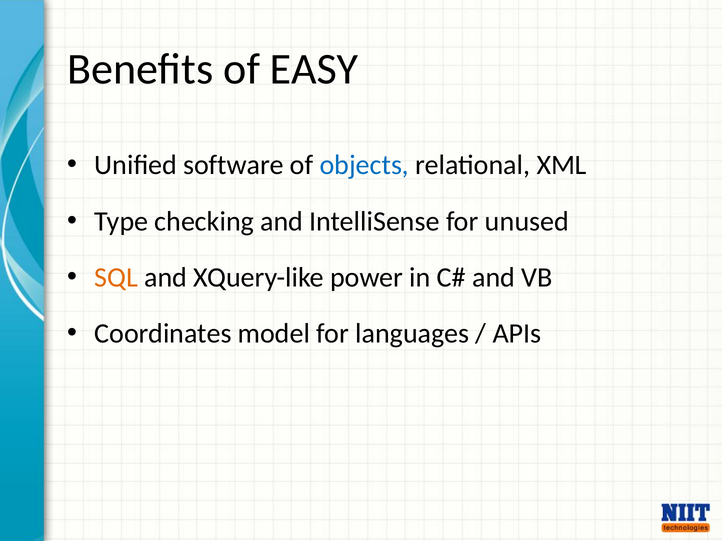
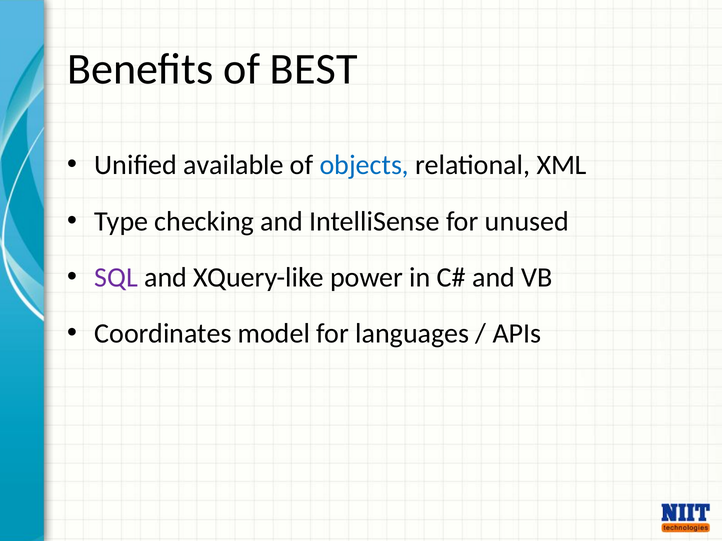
EASY: EASY -> BEST (314, 69)
software: software -> available (234, 165)
SQL colour: orange -> purple (116, 278)
